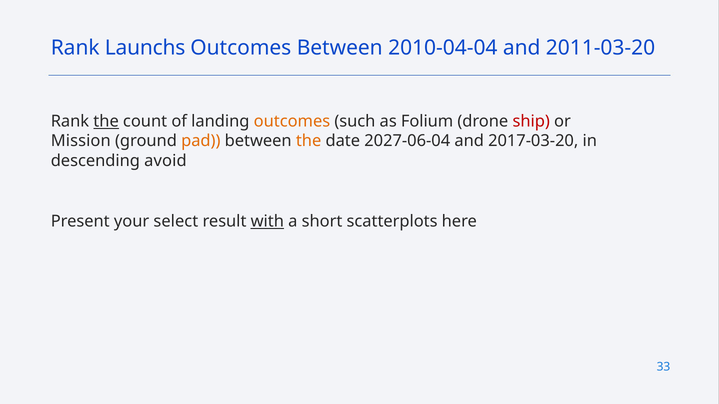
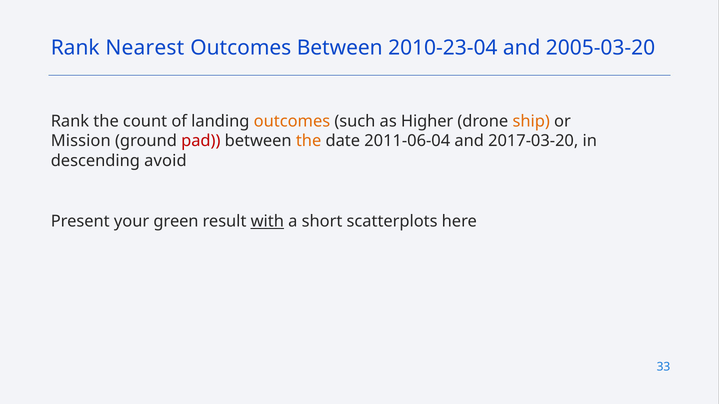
Launchs: Launchs -> Nearest (145, 48)
2010-04-04: 2010-04-04 -> 2010-23-04 (443, 48)
2011-03-20: 2011-03-20 -> 2005-03-20 (601, 48)
the underline: present -> none (106, 121)
Folium: Folium -> Higher (427, 121)
ship colour: red -> orange (531, 121)
pad colour: orange -> red (201, 141)
2027-06-04: 2027-06-04 -> 2011-06-04 (407, 141)
select: select -> green (176, 221)
